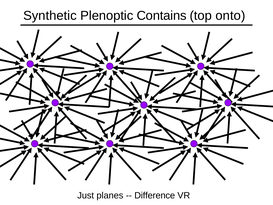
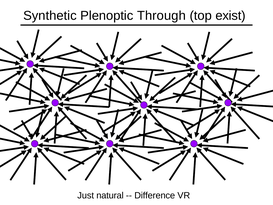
Contains: Contains -> Through (161, 16)
onto: onto -> exist (230, 16)
planes: planes -> natural (110, 195)
